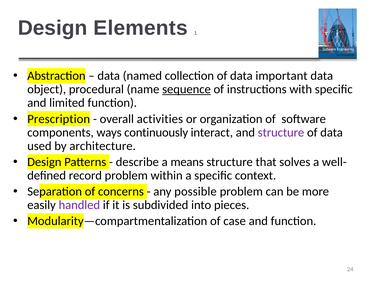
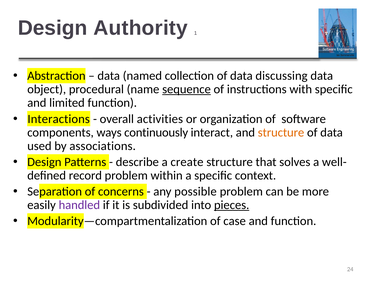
Elements: Elements -> Authority (141, 28)
important: important -> discussing (282, 76)
Prescription: Prescription -> Interactions (59, 119)
structure colour: purple -> orange (281, 132)
architecture: architecture -> associations (103, 146)
means: means -> create (187, 162)
pieces underline: none -> present (232, 205)
